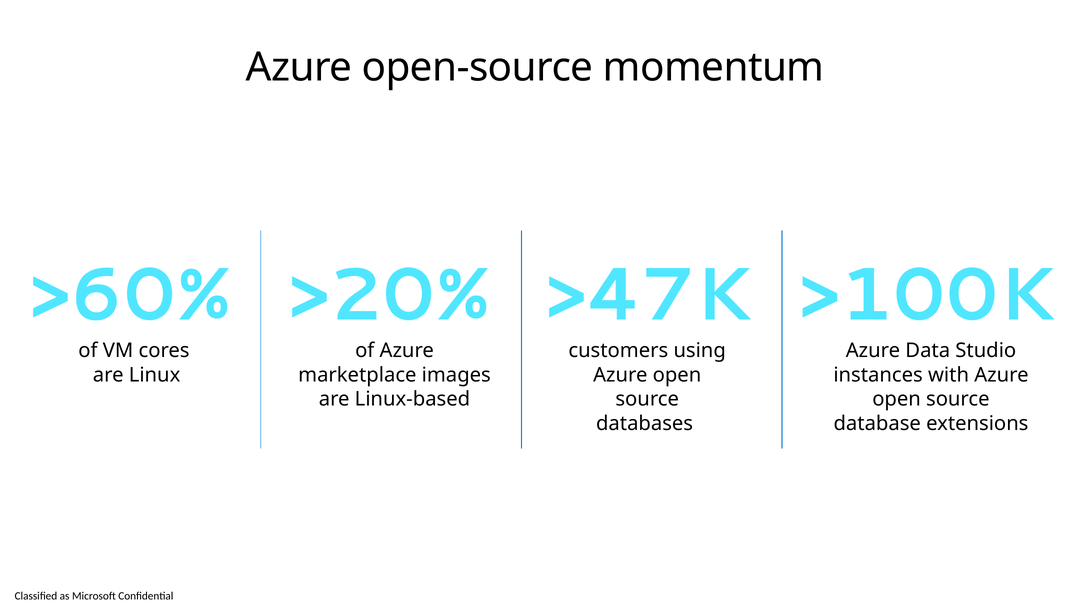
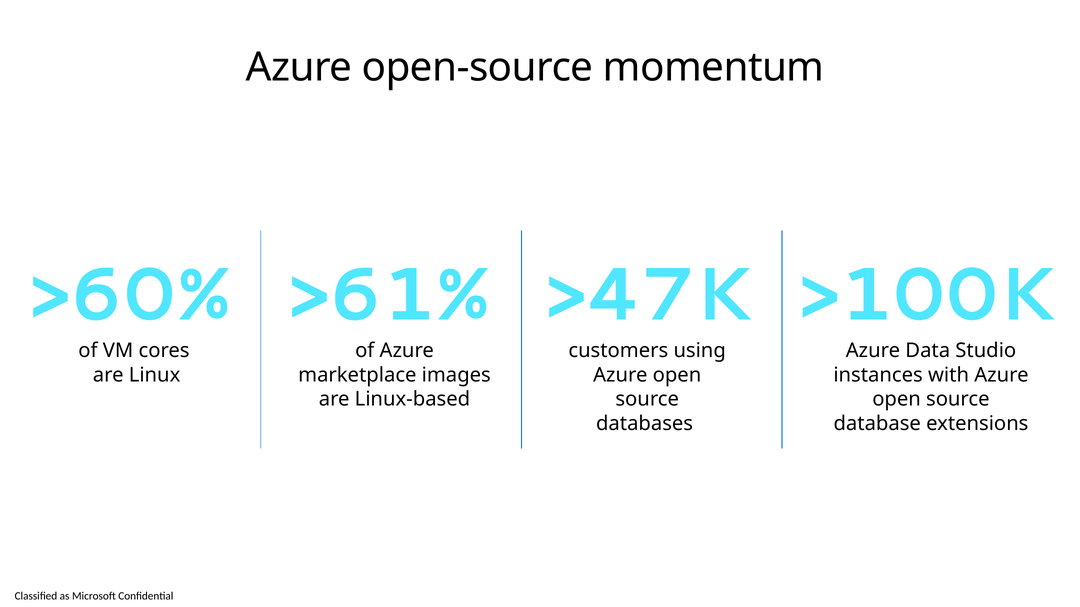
>20%: >20% -> >61% (390, 296)
